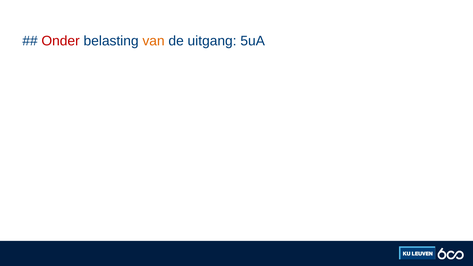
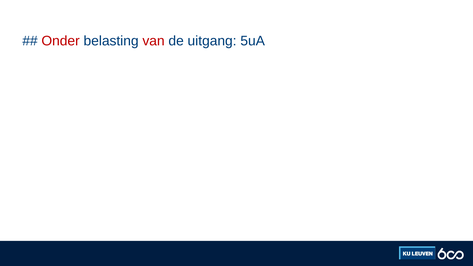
van colour: orange -> red (154, 41)
